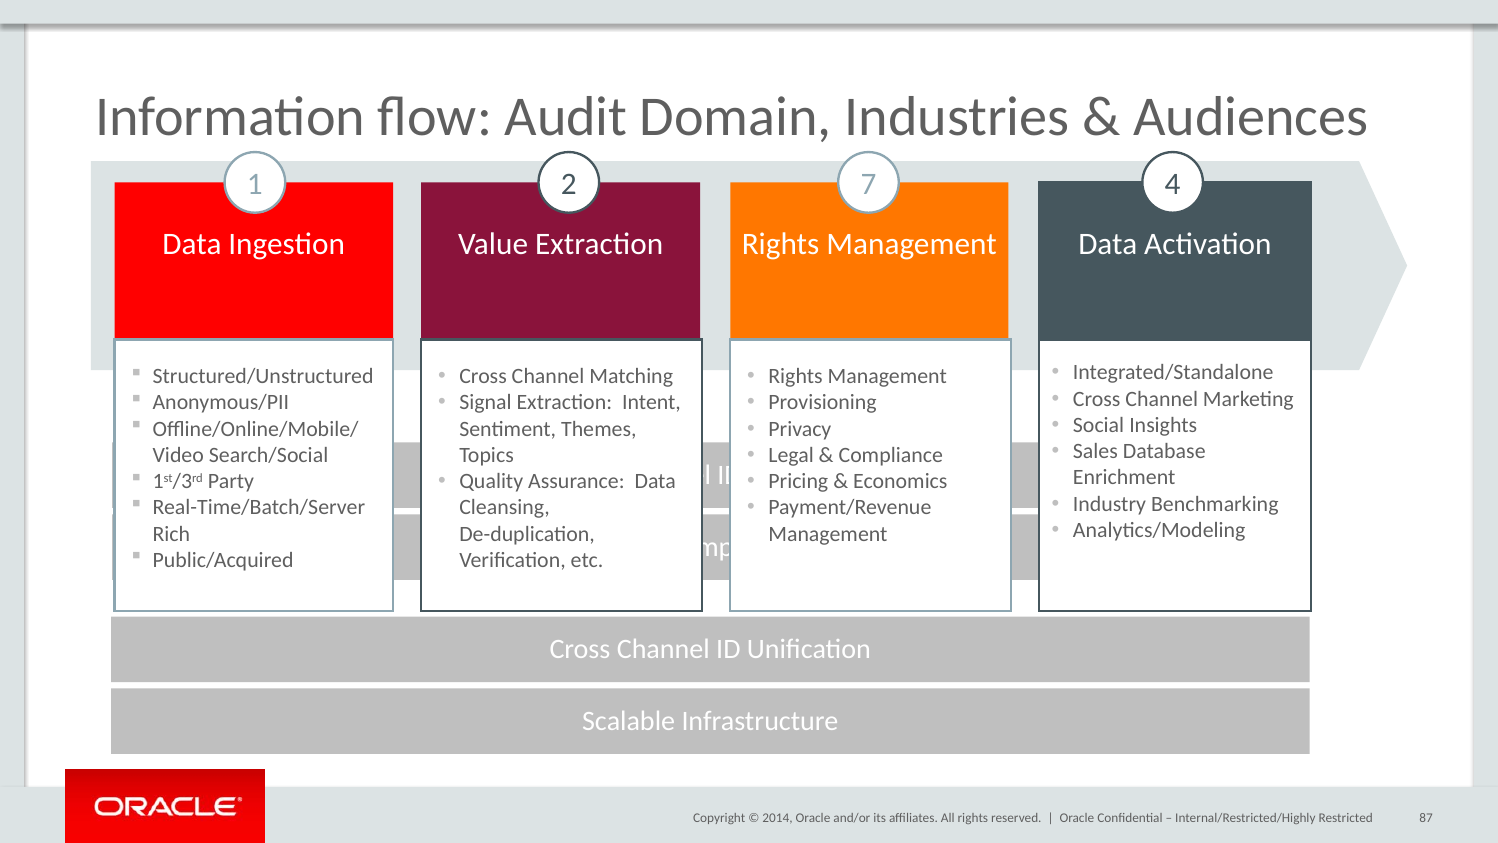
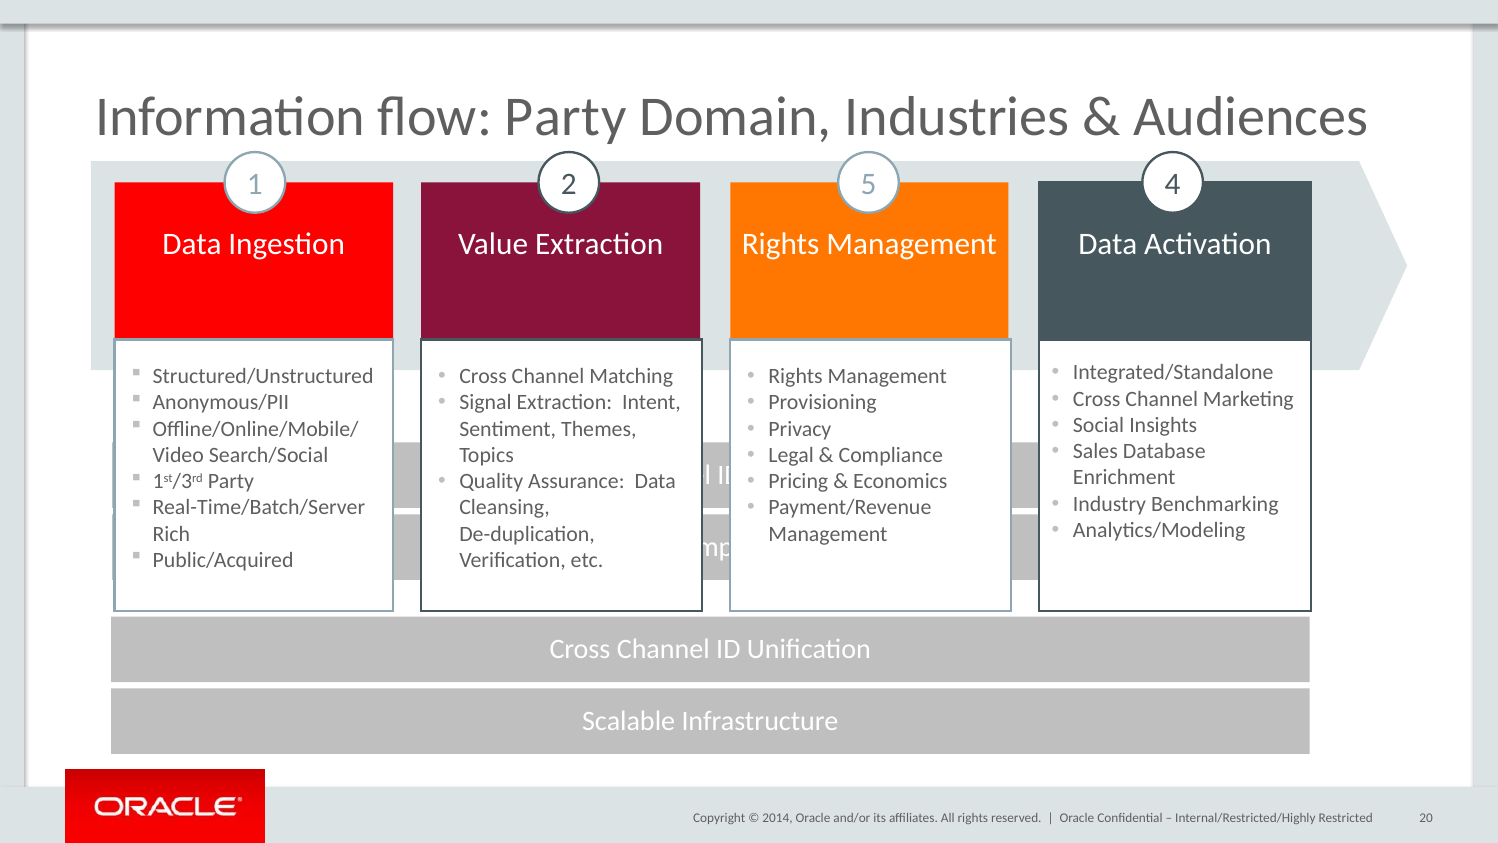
flow Audit: Audit -> Party (566, 117)
7: 7 -> 5 (868, 184)
87: 87 -> 20 (1426, 818)
